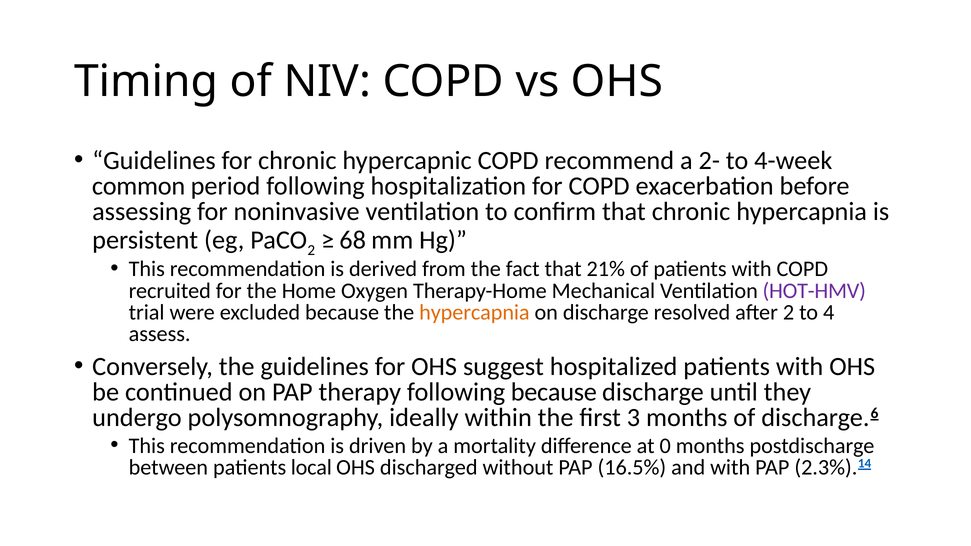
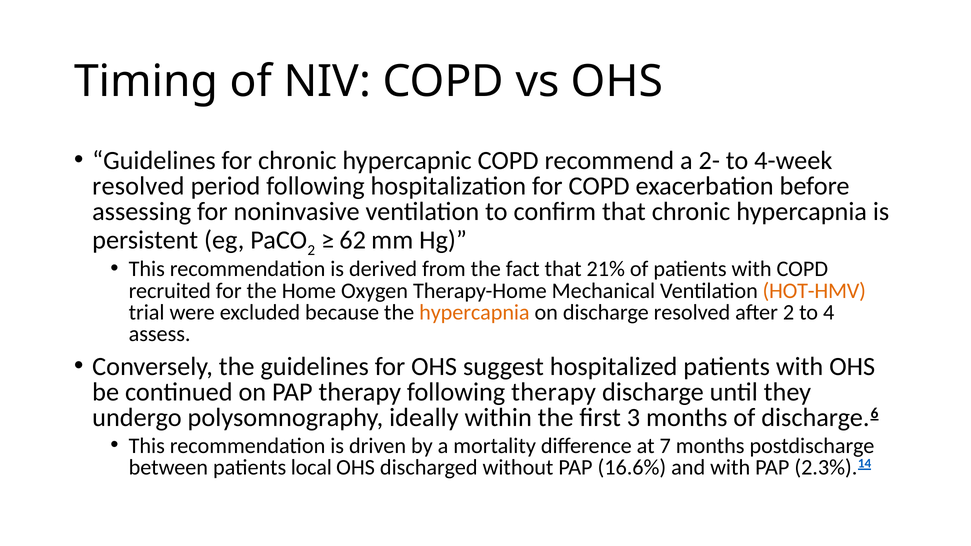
common: common -> resolved (138, 186)
68: 68 -> 62 (353, 240)
HOT-HMV colour: purple -> orange (814, 291)
following because: because -> therapy (554, 392)
0: 0 -> 7 (665, 446)
16.5%: 16.5% -> 16.6% (632, 468)
